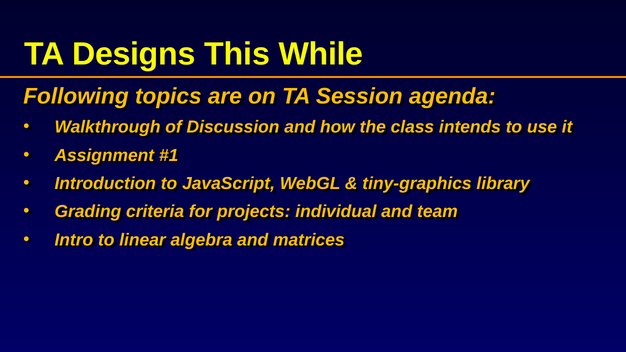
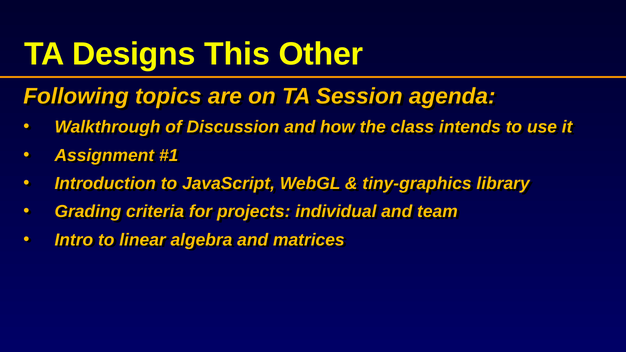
While: While -> Other (321, 54)
